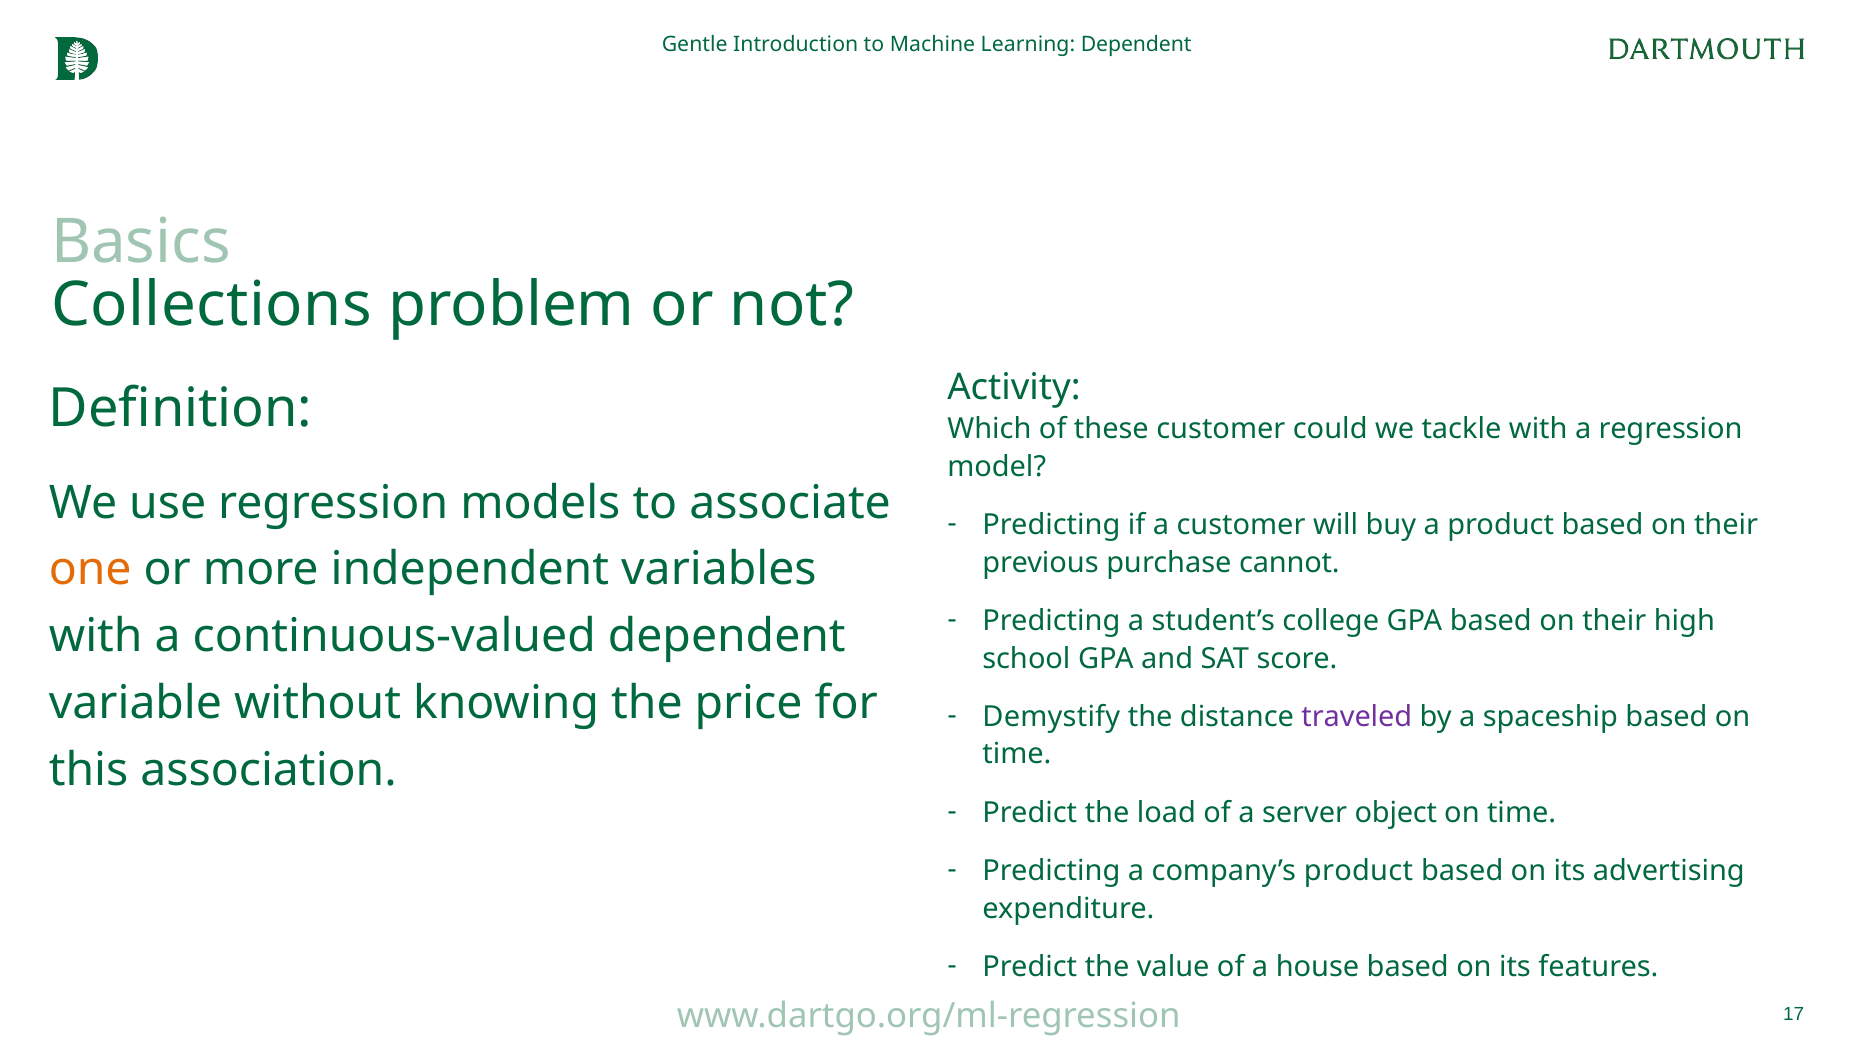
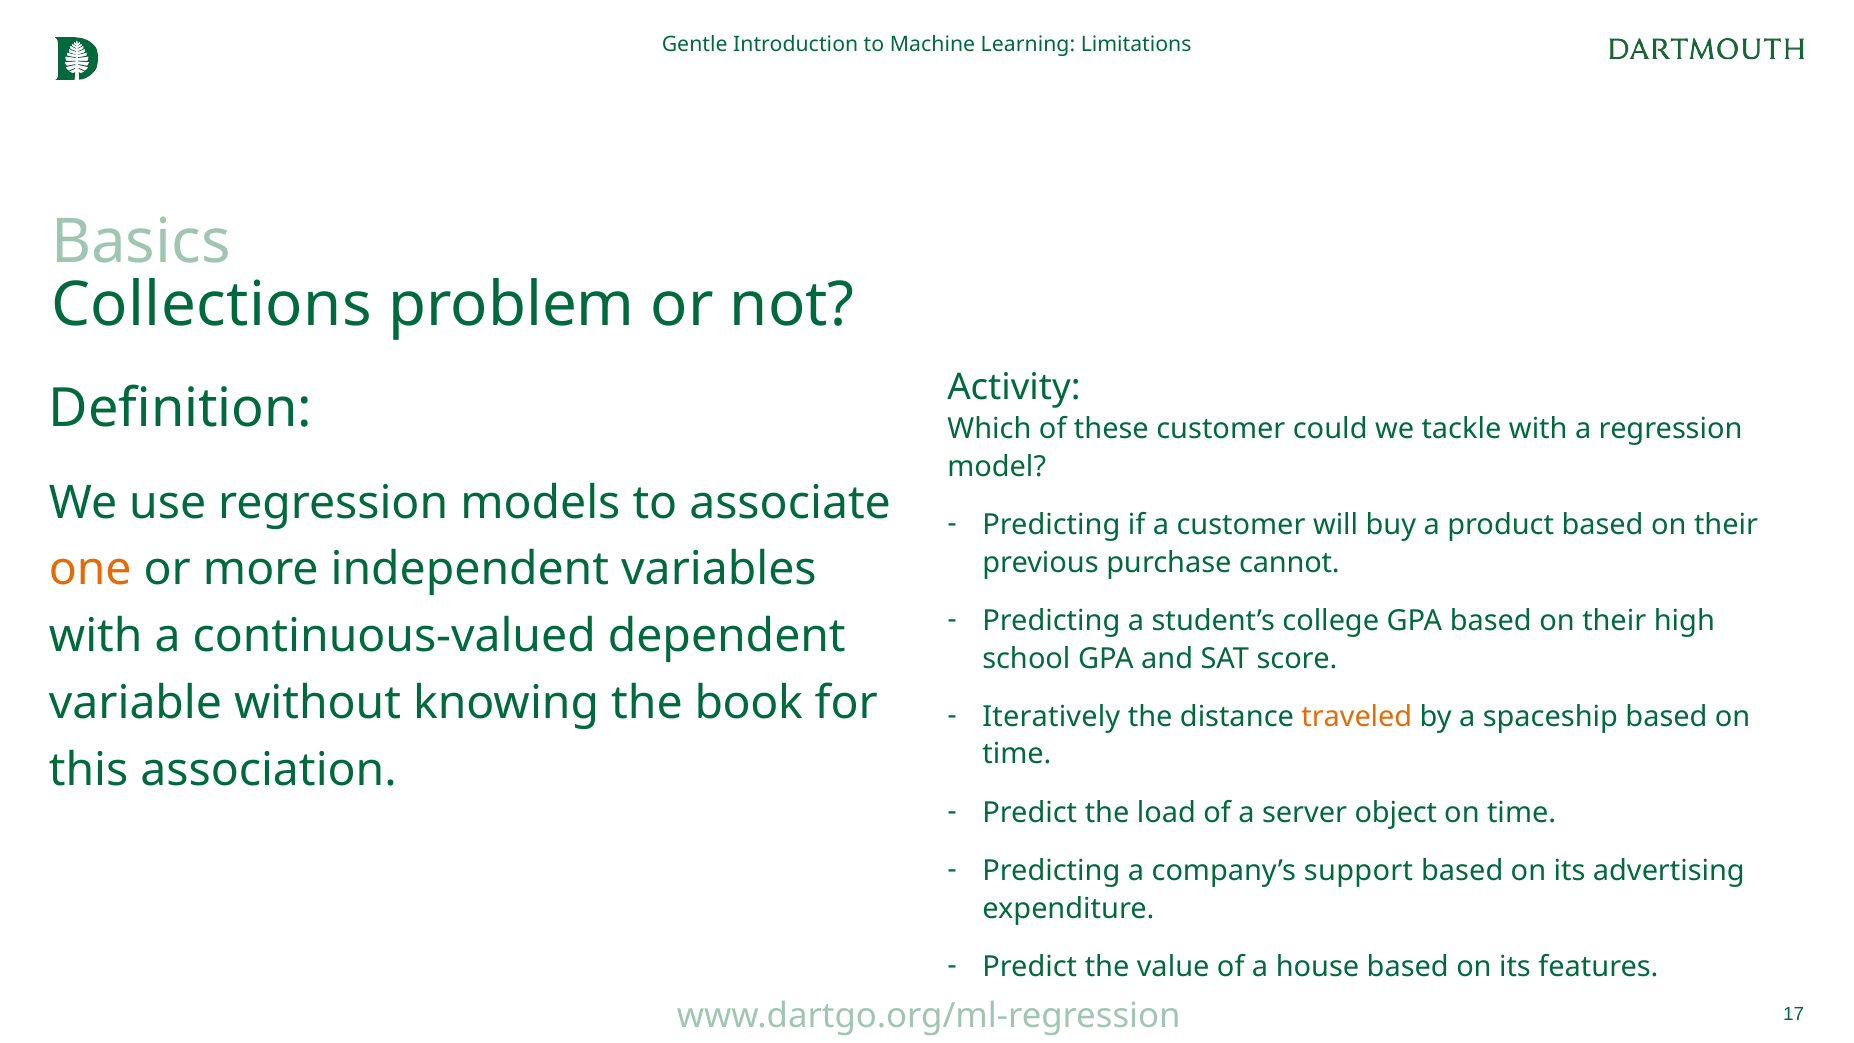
Learning Dependent: Dependent -> Limitations (1136, 44)
price: price -> book (749, 703)
Demystify: Demystify -> Iteratively (1051, 717)
traveled colour: purple -> orange (1357, 717)
company’s product: product -> support (1358, 871)
